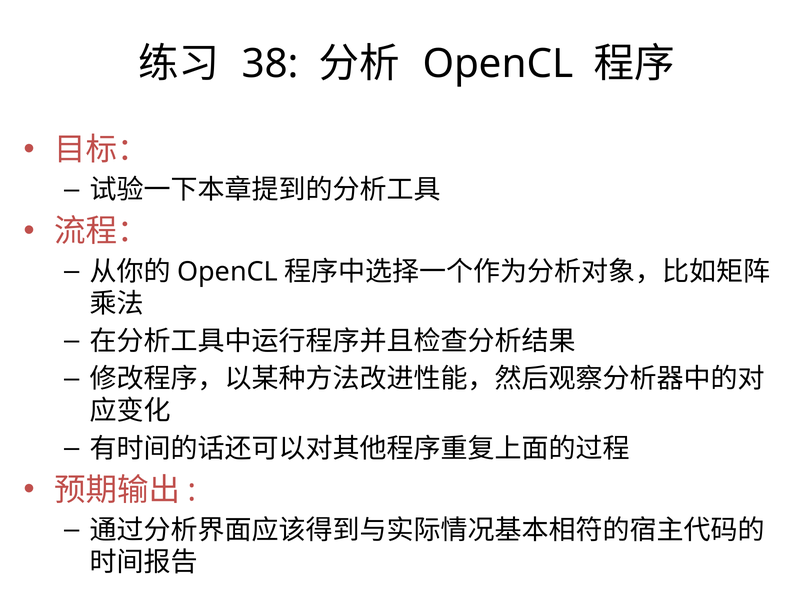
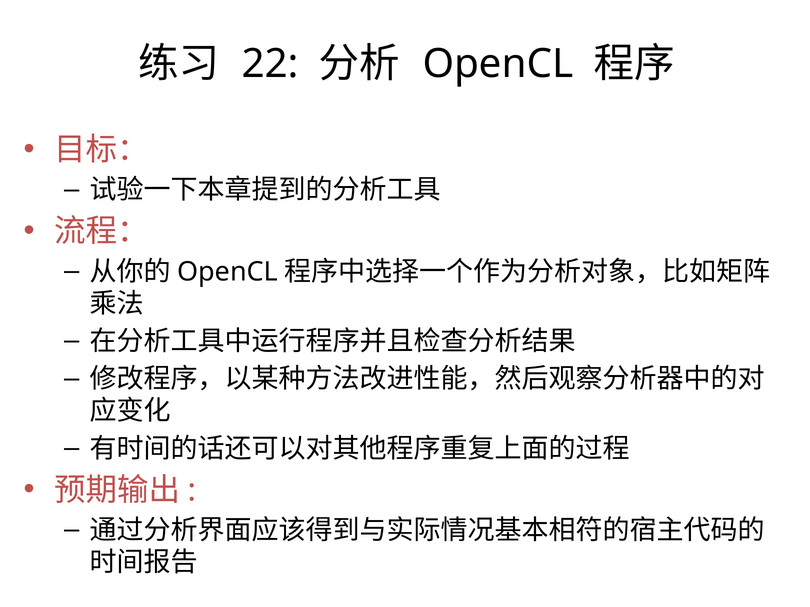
38: 38 -> 22 (270, 64)
